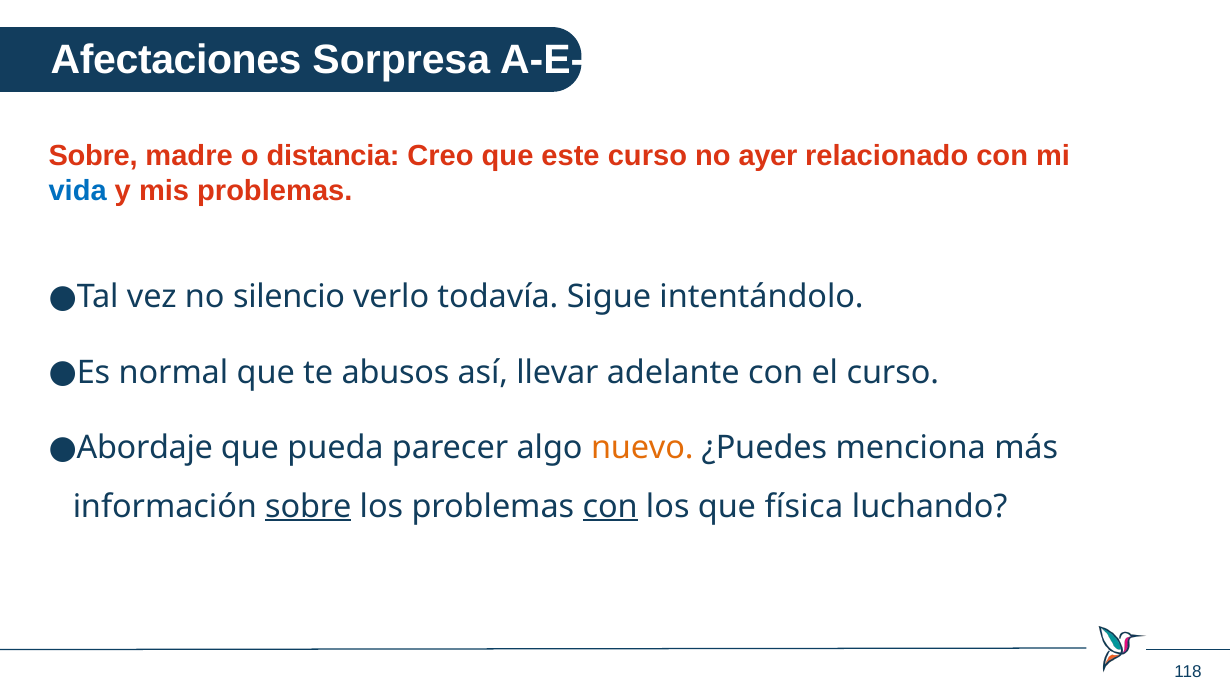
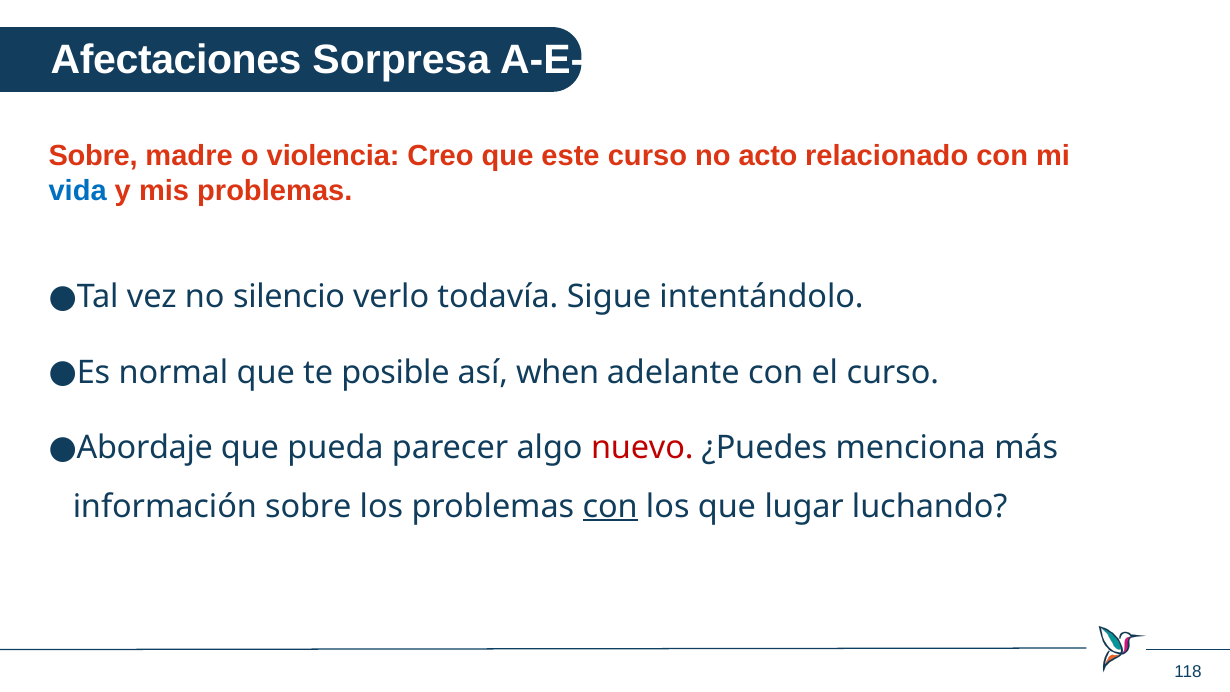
distancia: distancia -> violencia (333, 156)
ayer: ayer -> acto (768, 156)
abusos: abusos -> posible (395, 372)
llevar: llevar -> when (558, 372)
nuevo colour: orange -> red (642, 448)
sobre underline: present -> none (308, 506)
física: física -> lugar (804, 506)
